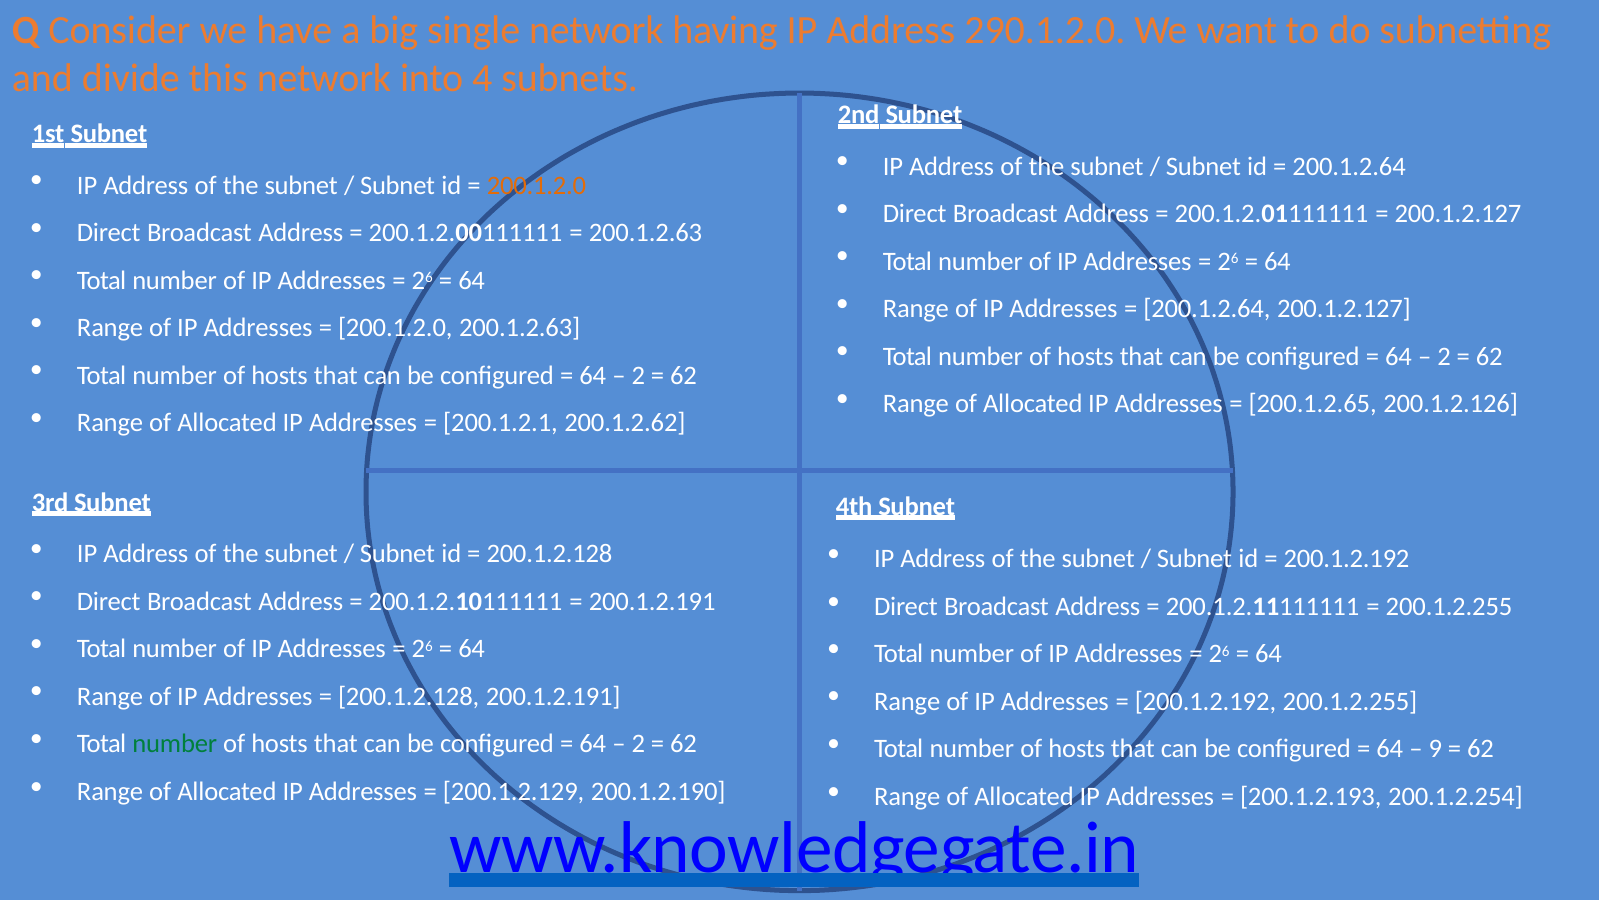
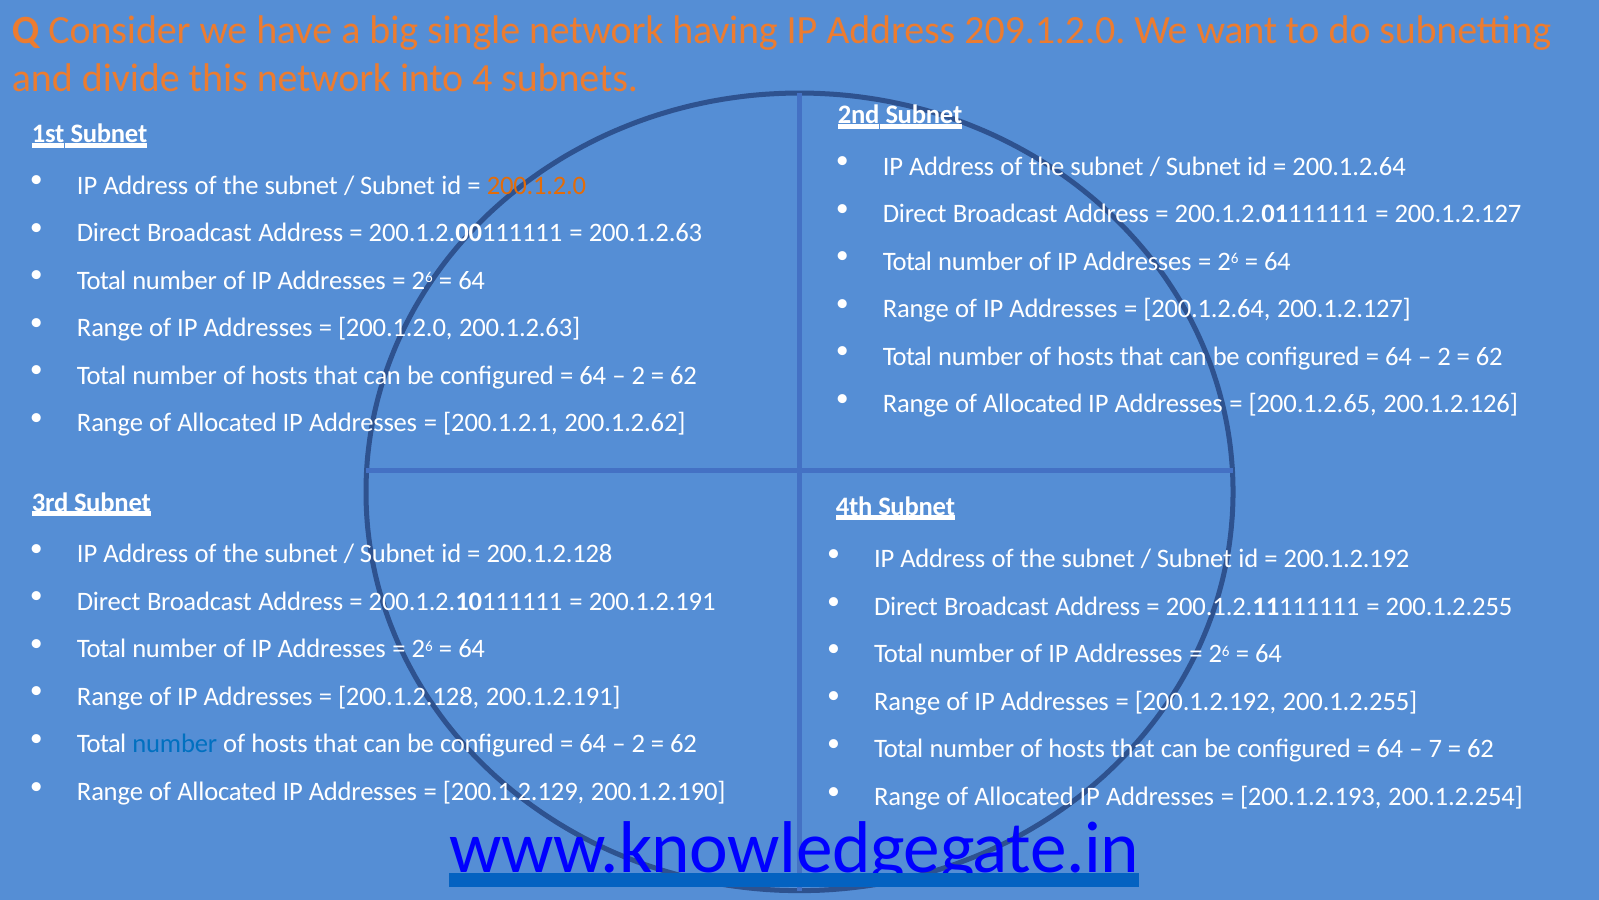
290.1.2.0: 290.1.2.0 -> 209.1.2.0 (1045, 30)
number colour: green -> blue (175, 744)
9: 9 -> 7 (1435, 749)
